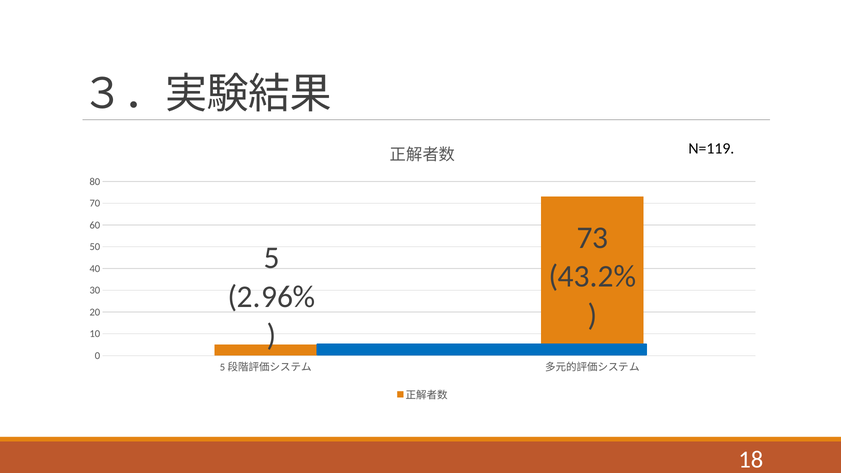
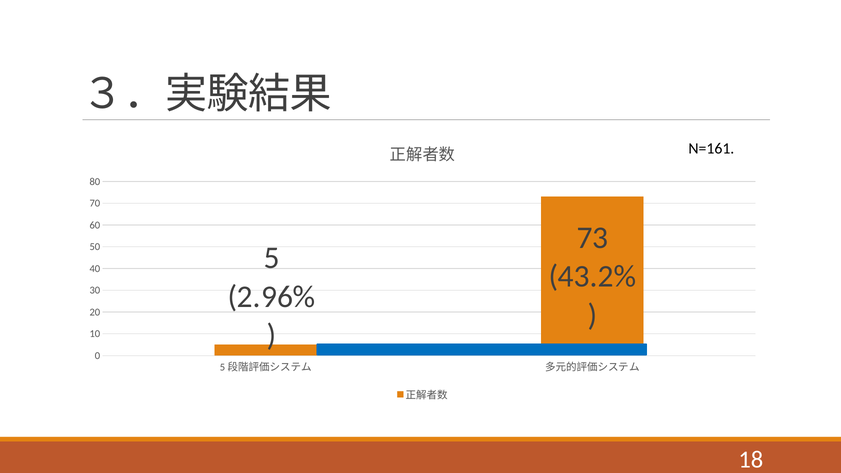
N=119: N=119 -> N=161 (711, 149)
